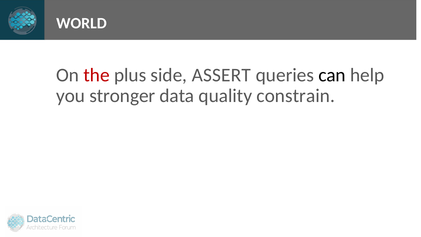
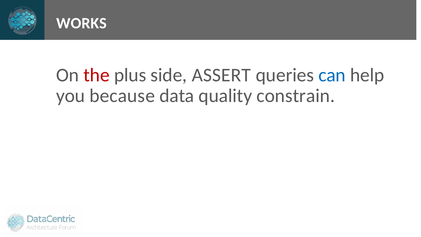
WORLD: WORLD -> WORKS (81, 23)
can colour: black -> blue (332, 75)
stronger: stronger -> because (122, 96)
